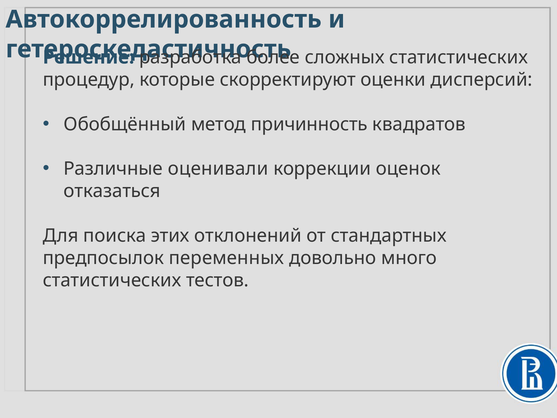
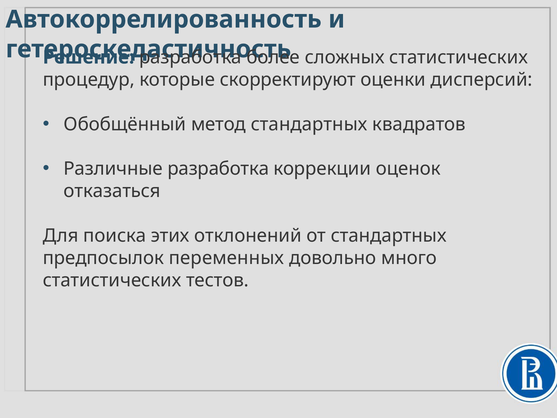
метод причинность: причинность -> стандартных (309, 124)
Различные оценивали: оценивали -> разработка (218, 169)
